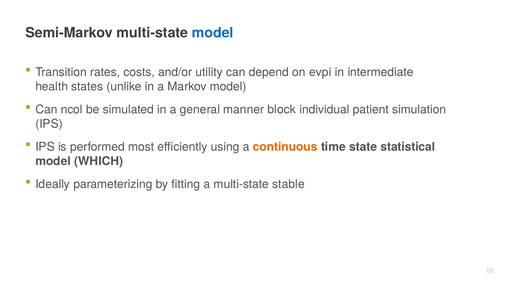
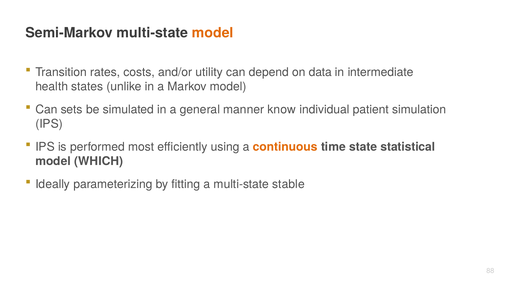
model colour: blue -> orange (213, 33)
evpi: evpi -> data (320, 72)
ncol: ncol -> sets (72, 109)
block: block -> know (282, 109)
